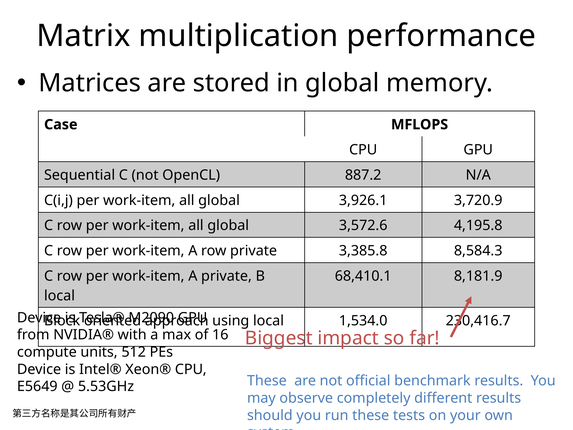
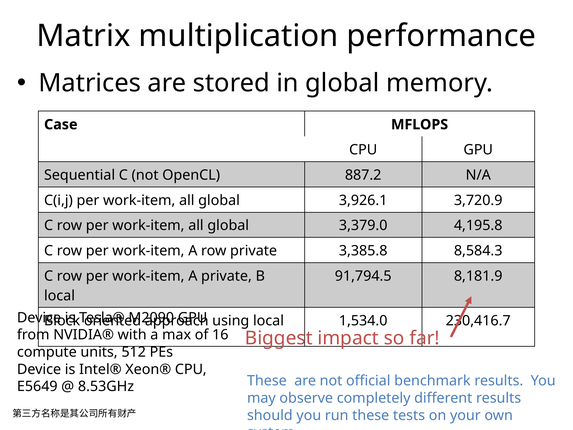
3,572.6: 3,572.6 -> 3,379.0 (363, 225)
68,410.1: 68,410.1 -> 91,794.5 (363, 276)
5.53GHz: 5.53GHz -> 8.53GHz (106, 386)
